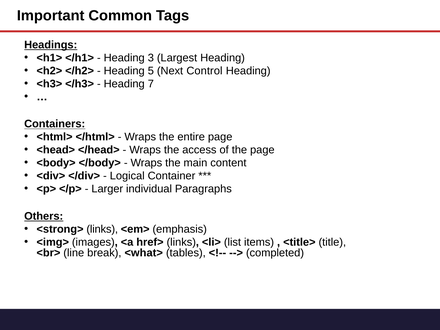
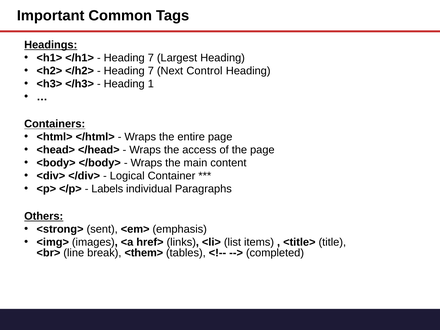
3: 3 -> 7 (151, 58)
5: 5 -> 7 (151, 71)
7: 7 -> 1 (151, 84)
Larger: Larger -> Labels (107, 189)
<strong> links: links -> sent (102, 229)
<what>: <what> -> <them> (144, 253)
